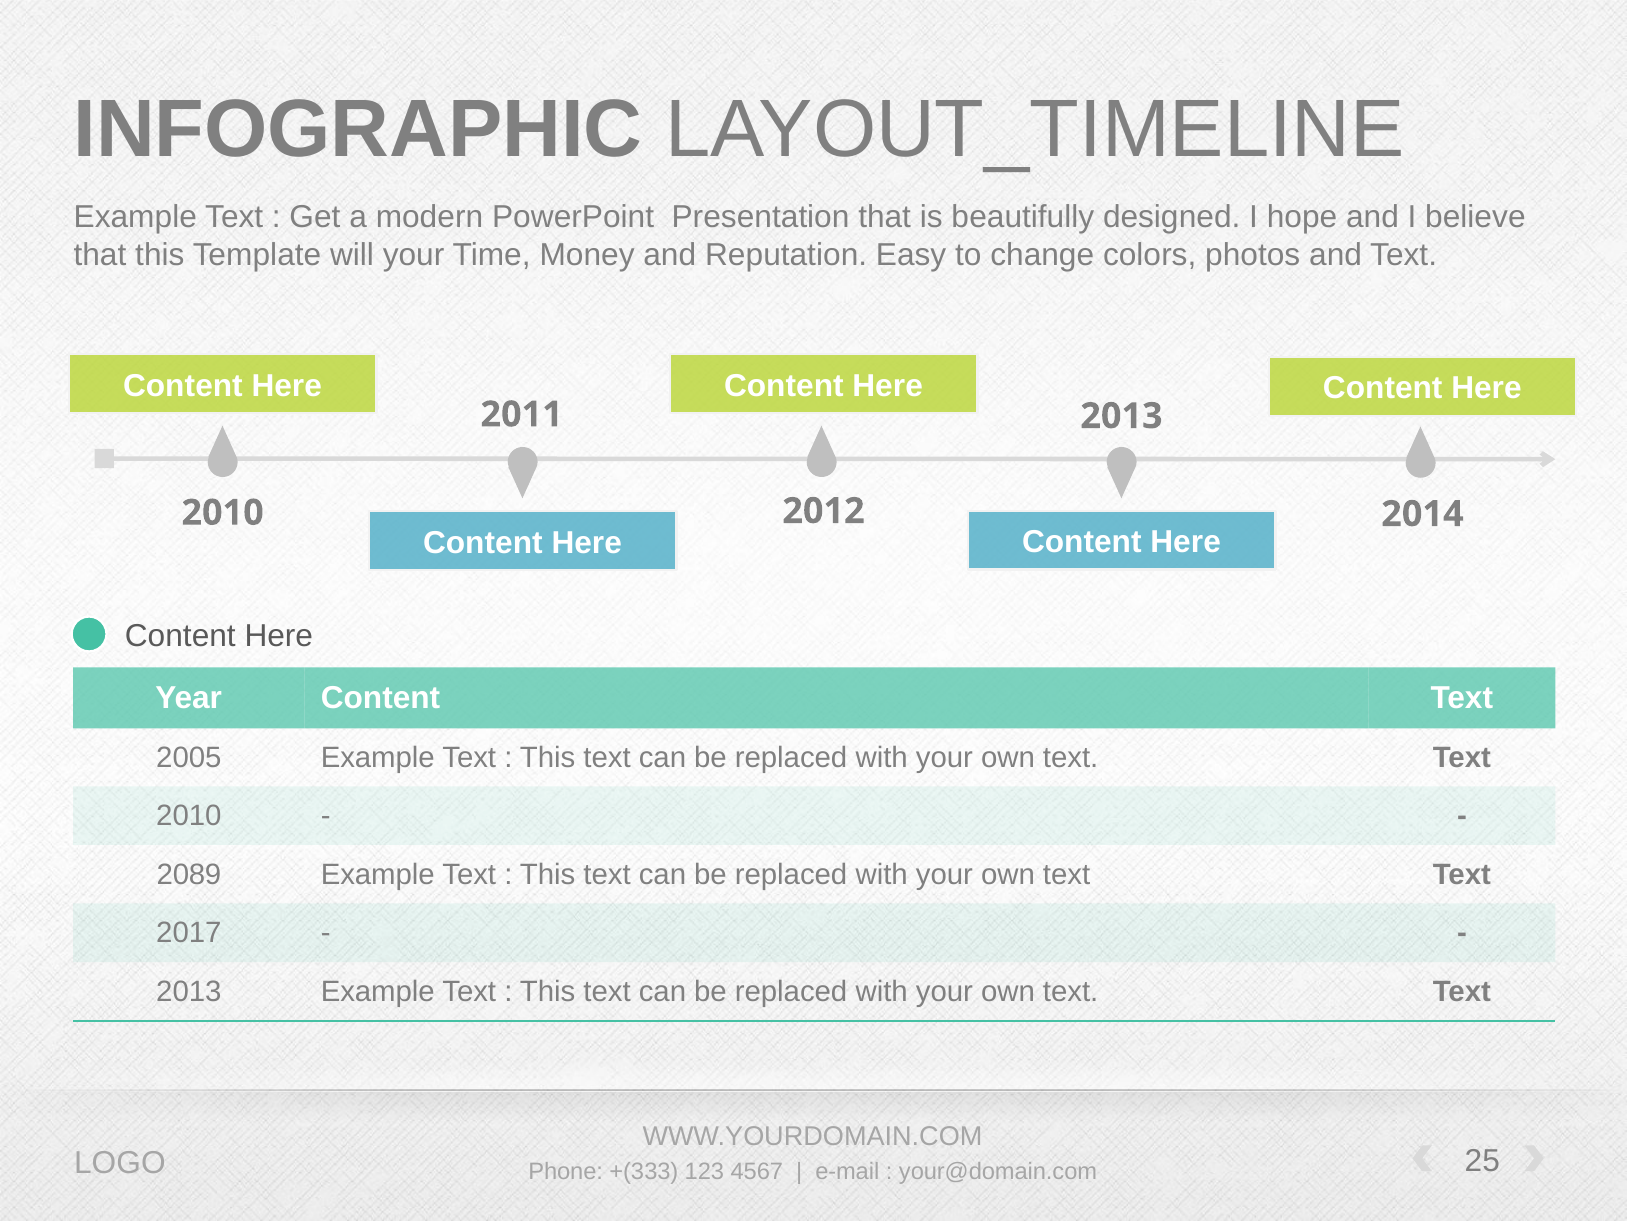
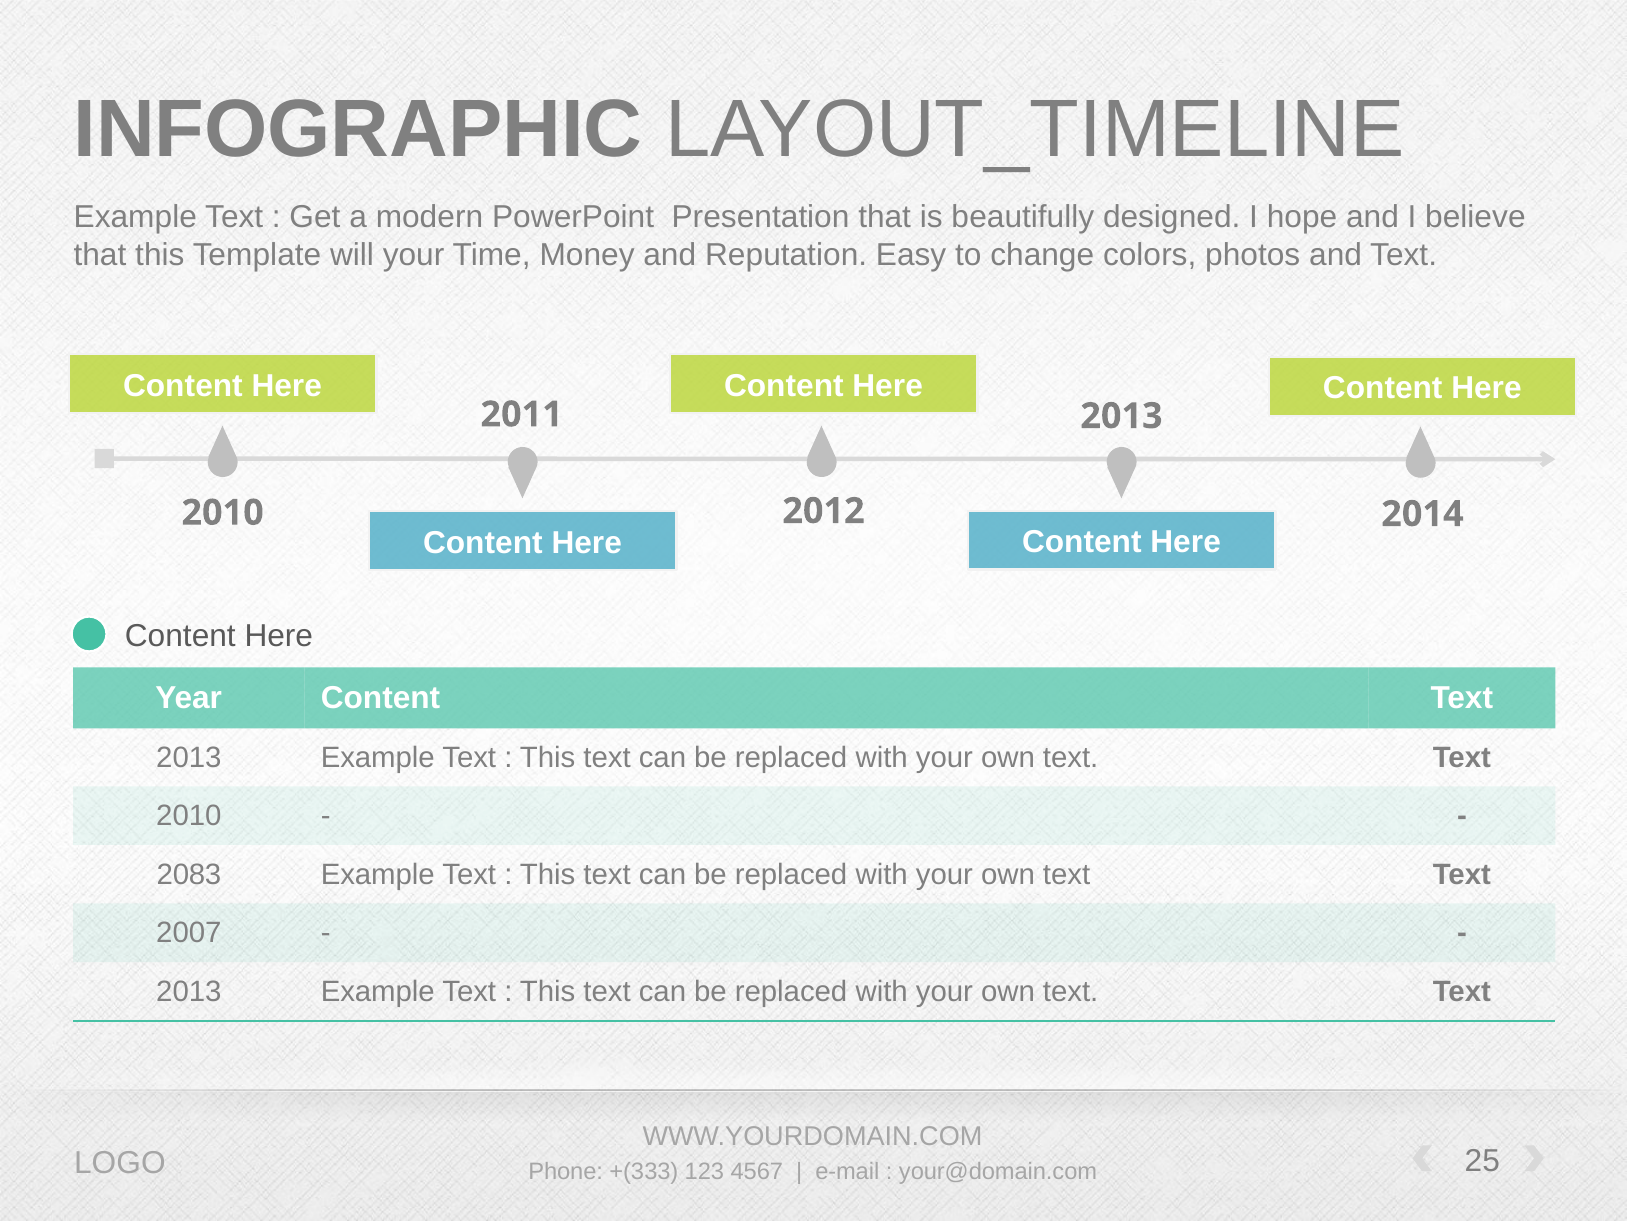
2005: 2005 -> 2013 (189, 757)
2089: 2089 -> 2083 (189, 874)
2017: 2017 -> 2007 (189, 933)
